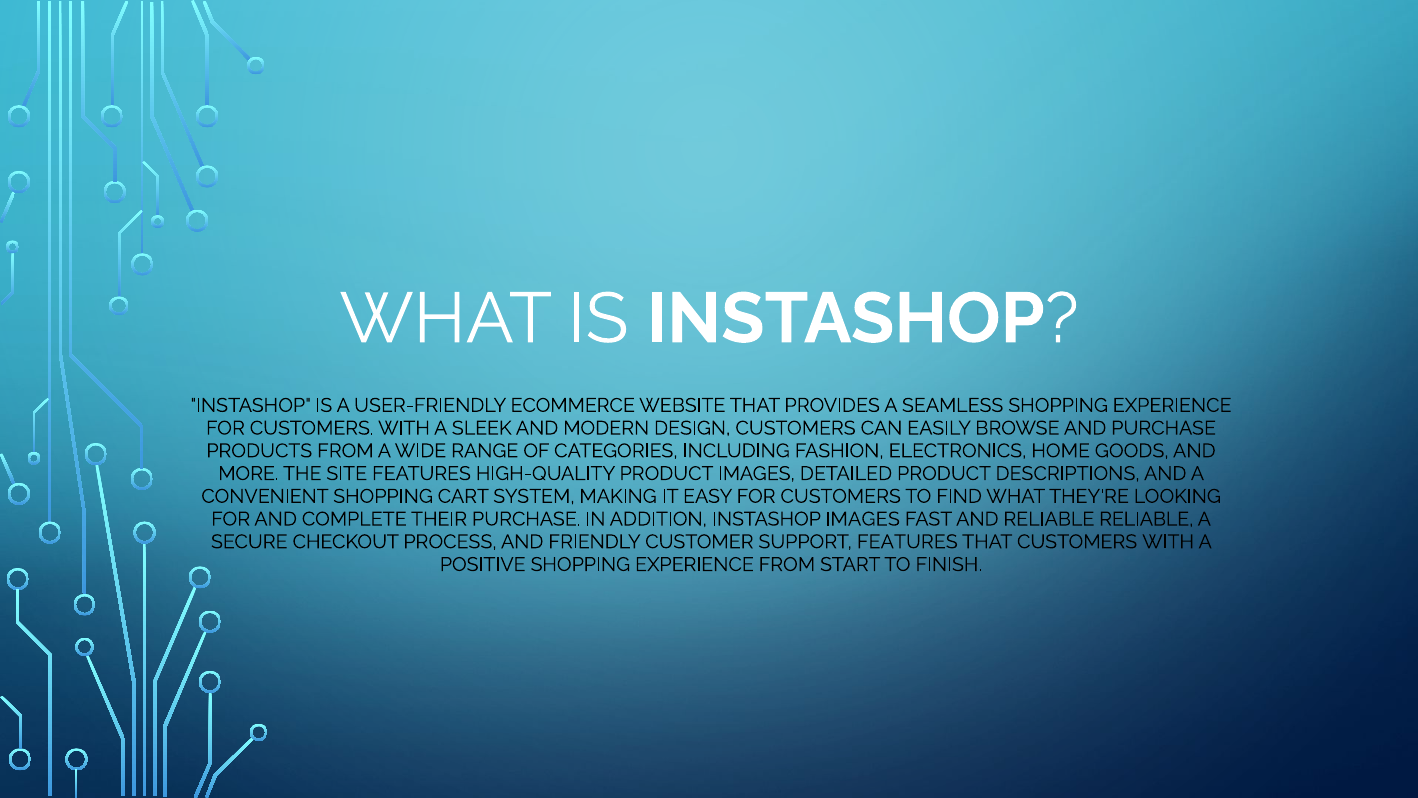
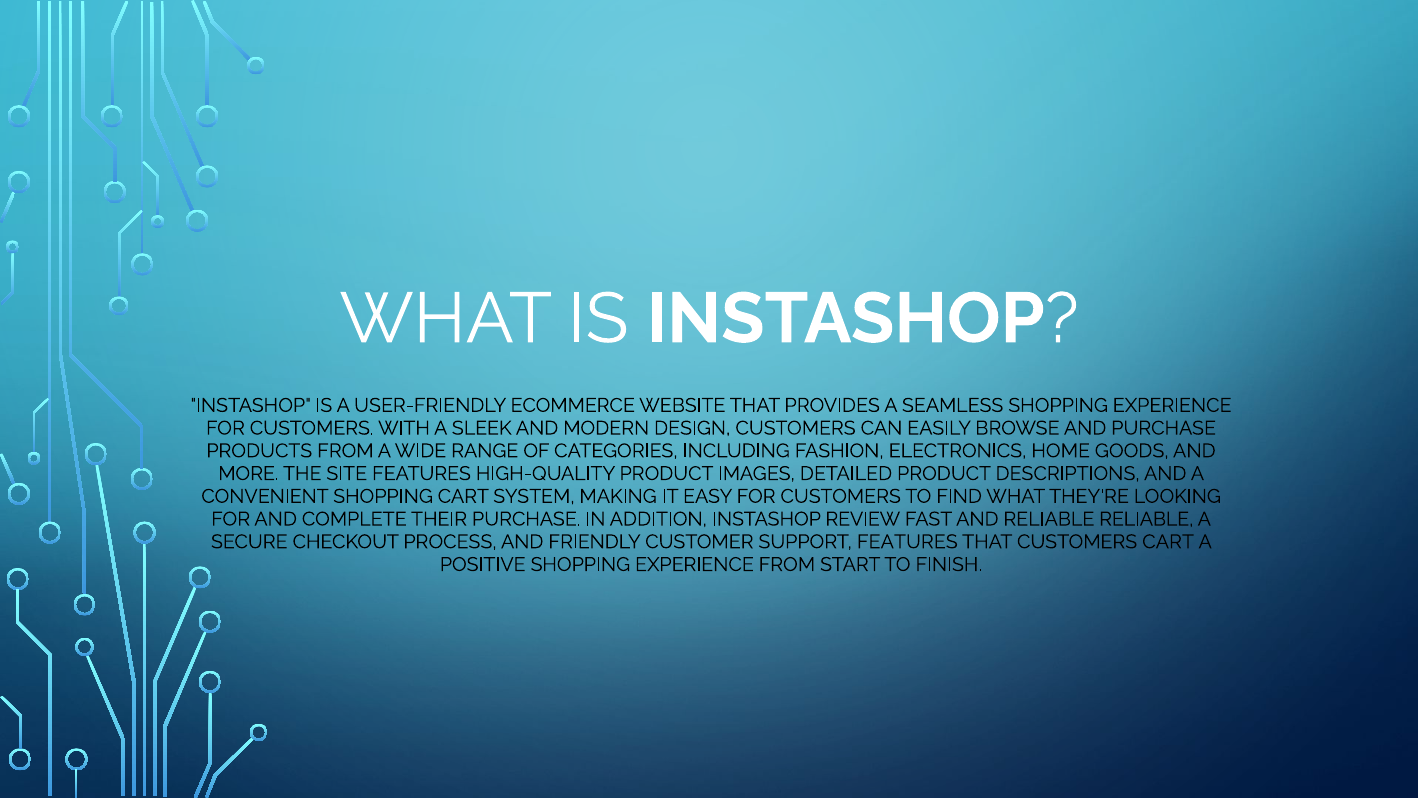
INSTASHOP IMAGES: IMAGES -> REVIEW (863, 519)
THAT CUSTOMERS WITH: WITH -> CART (1168, 542)
